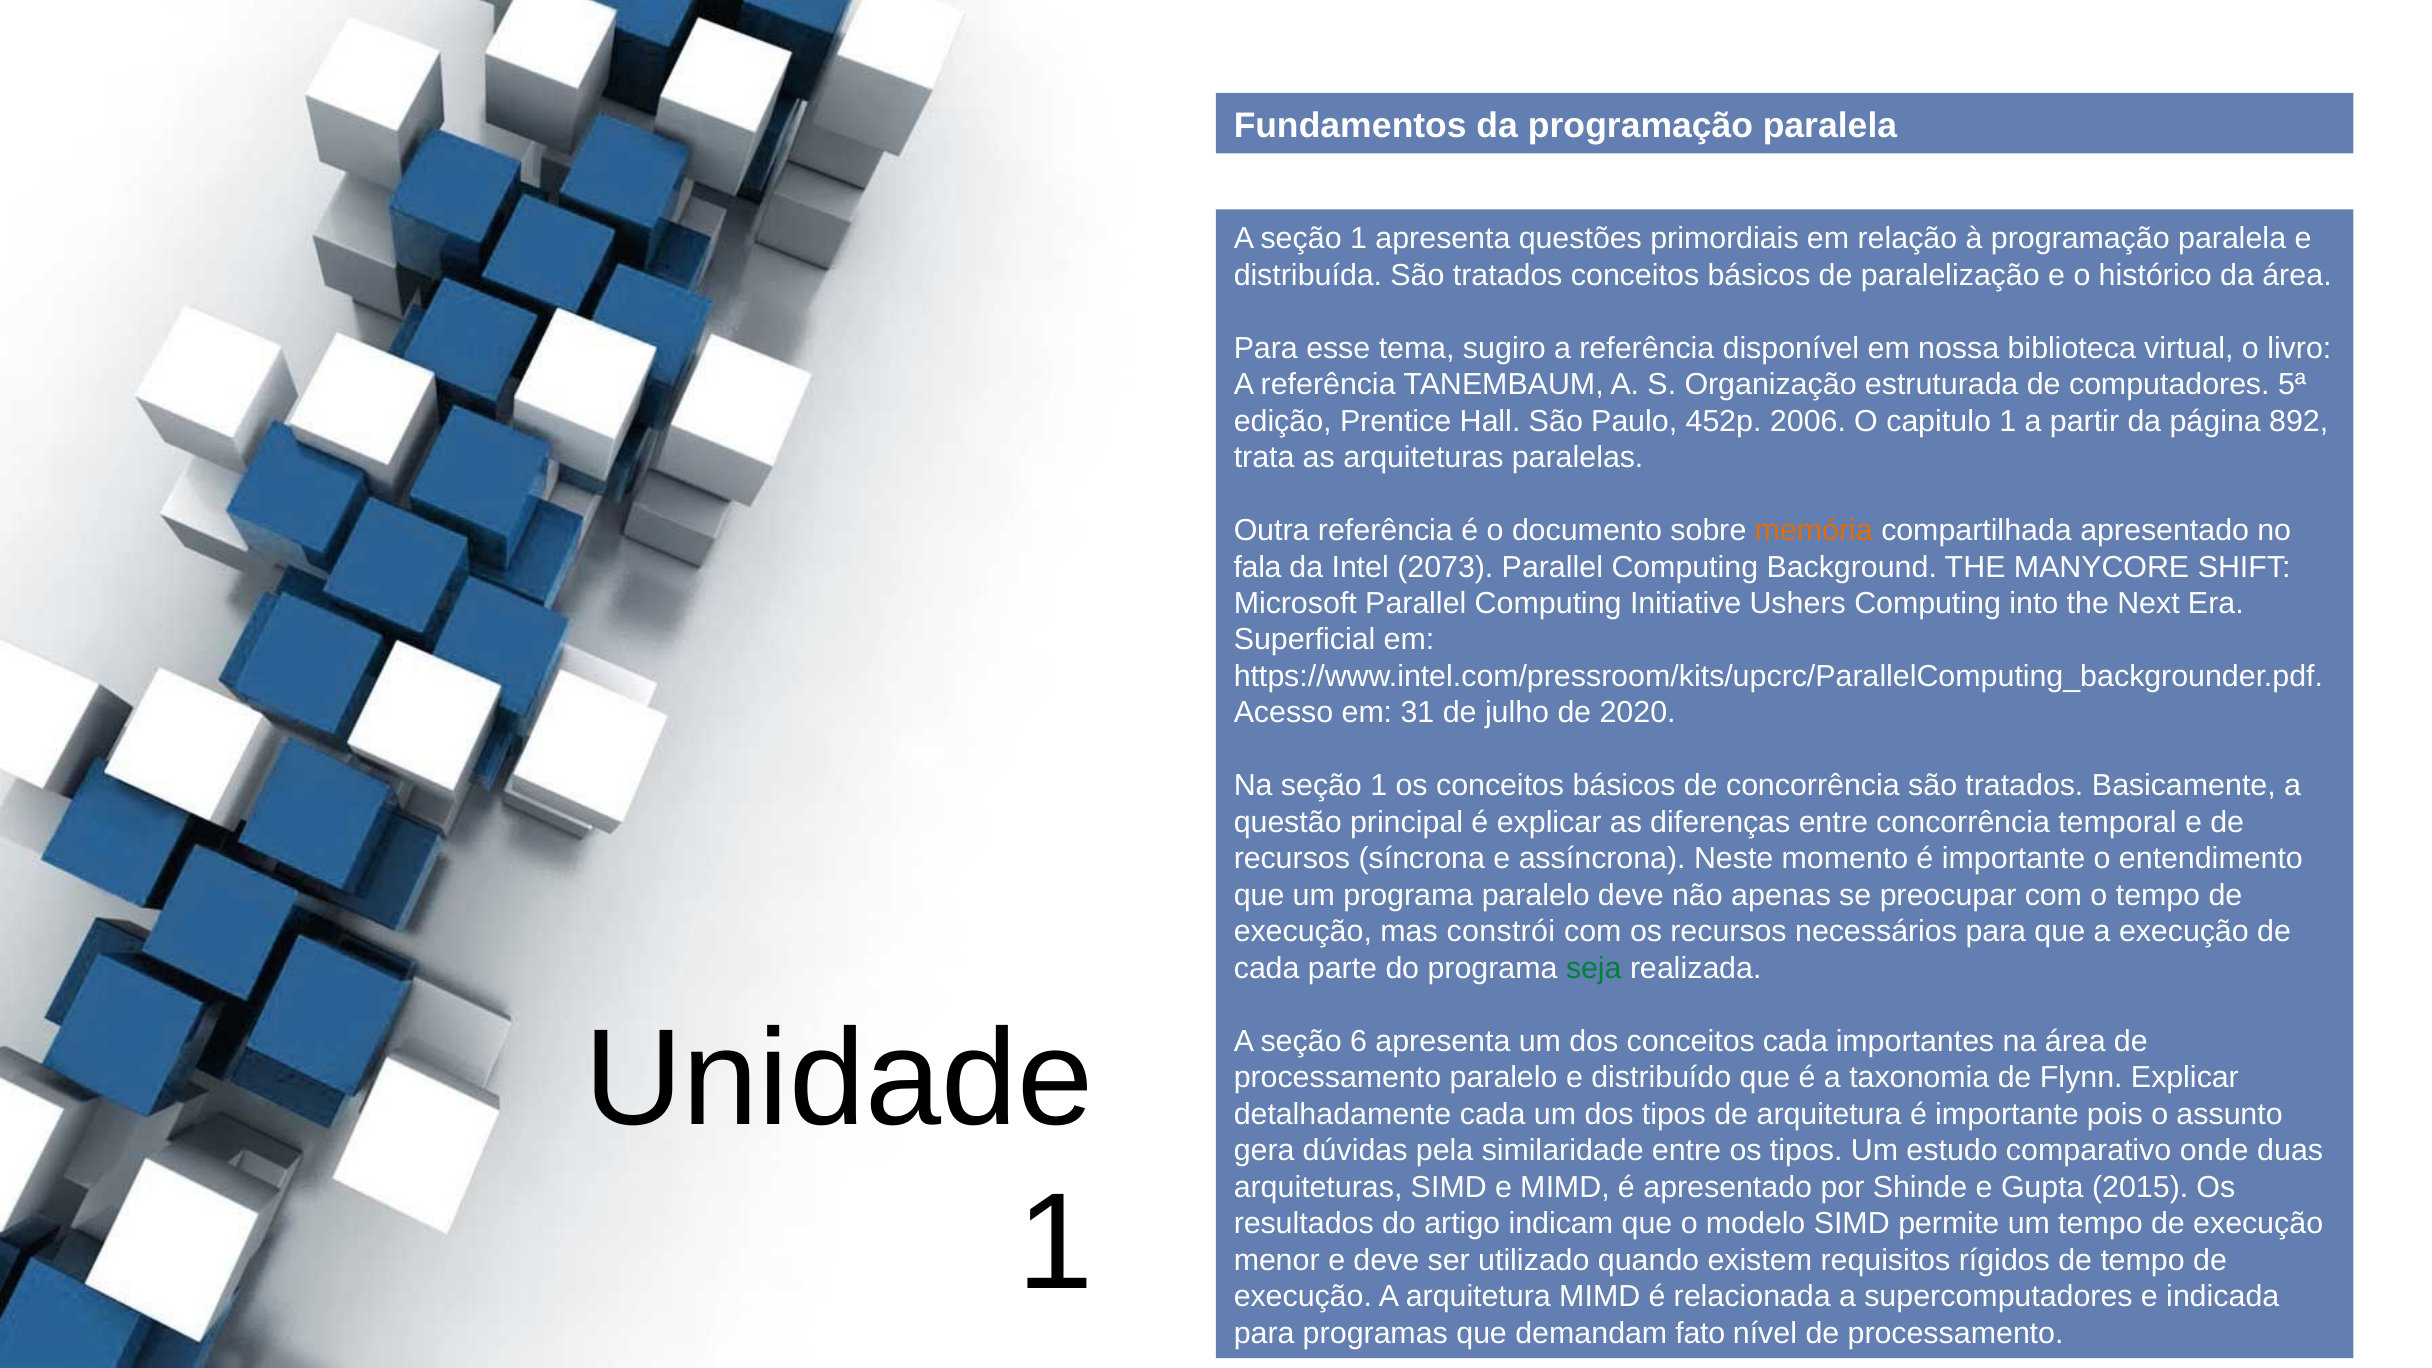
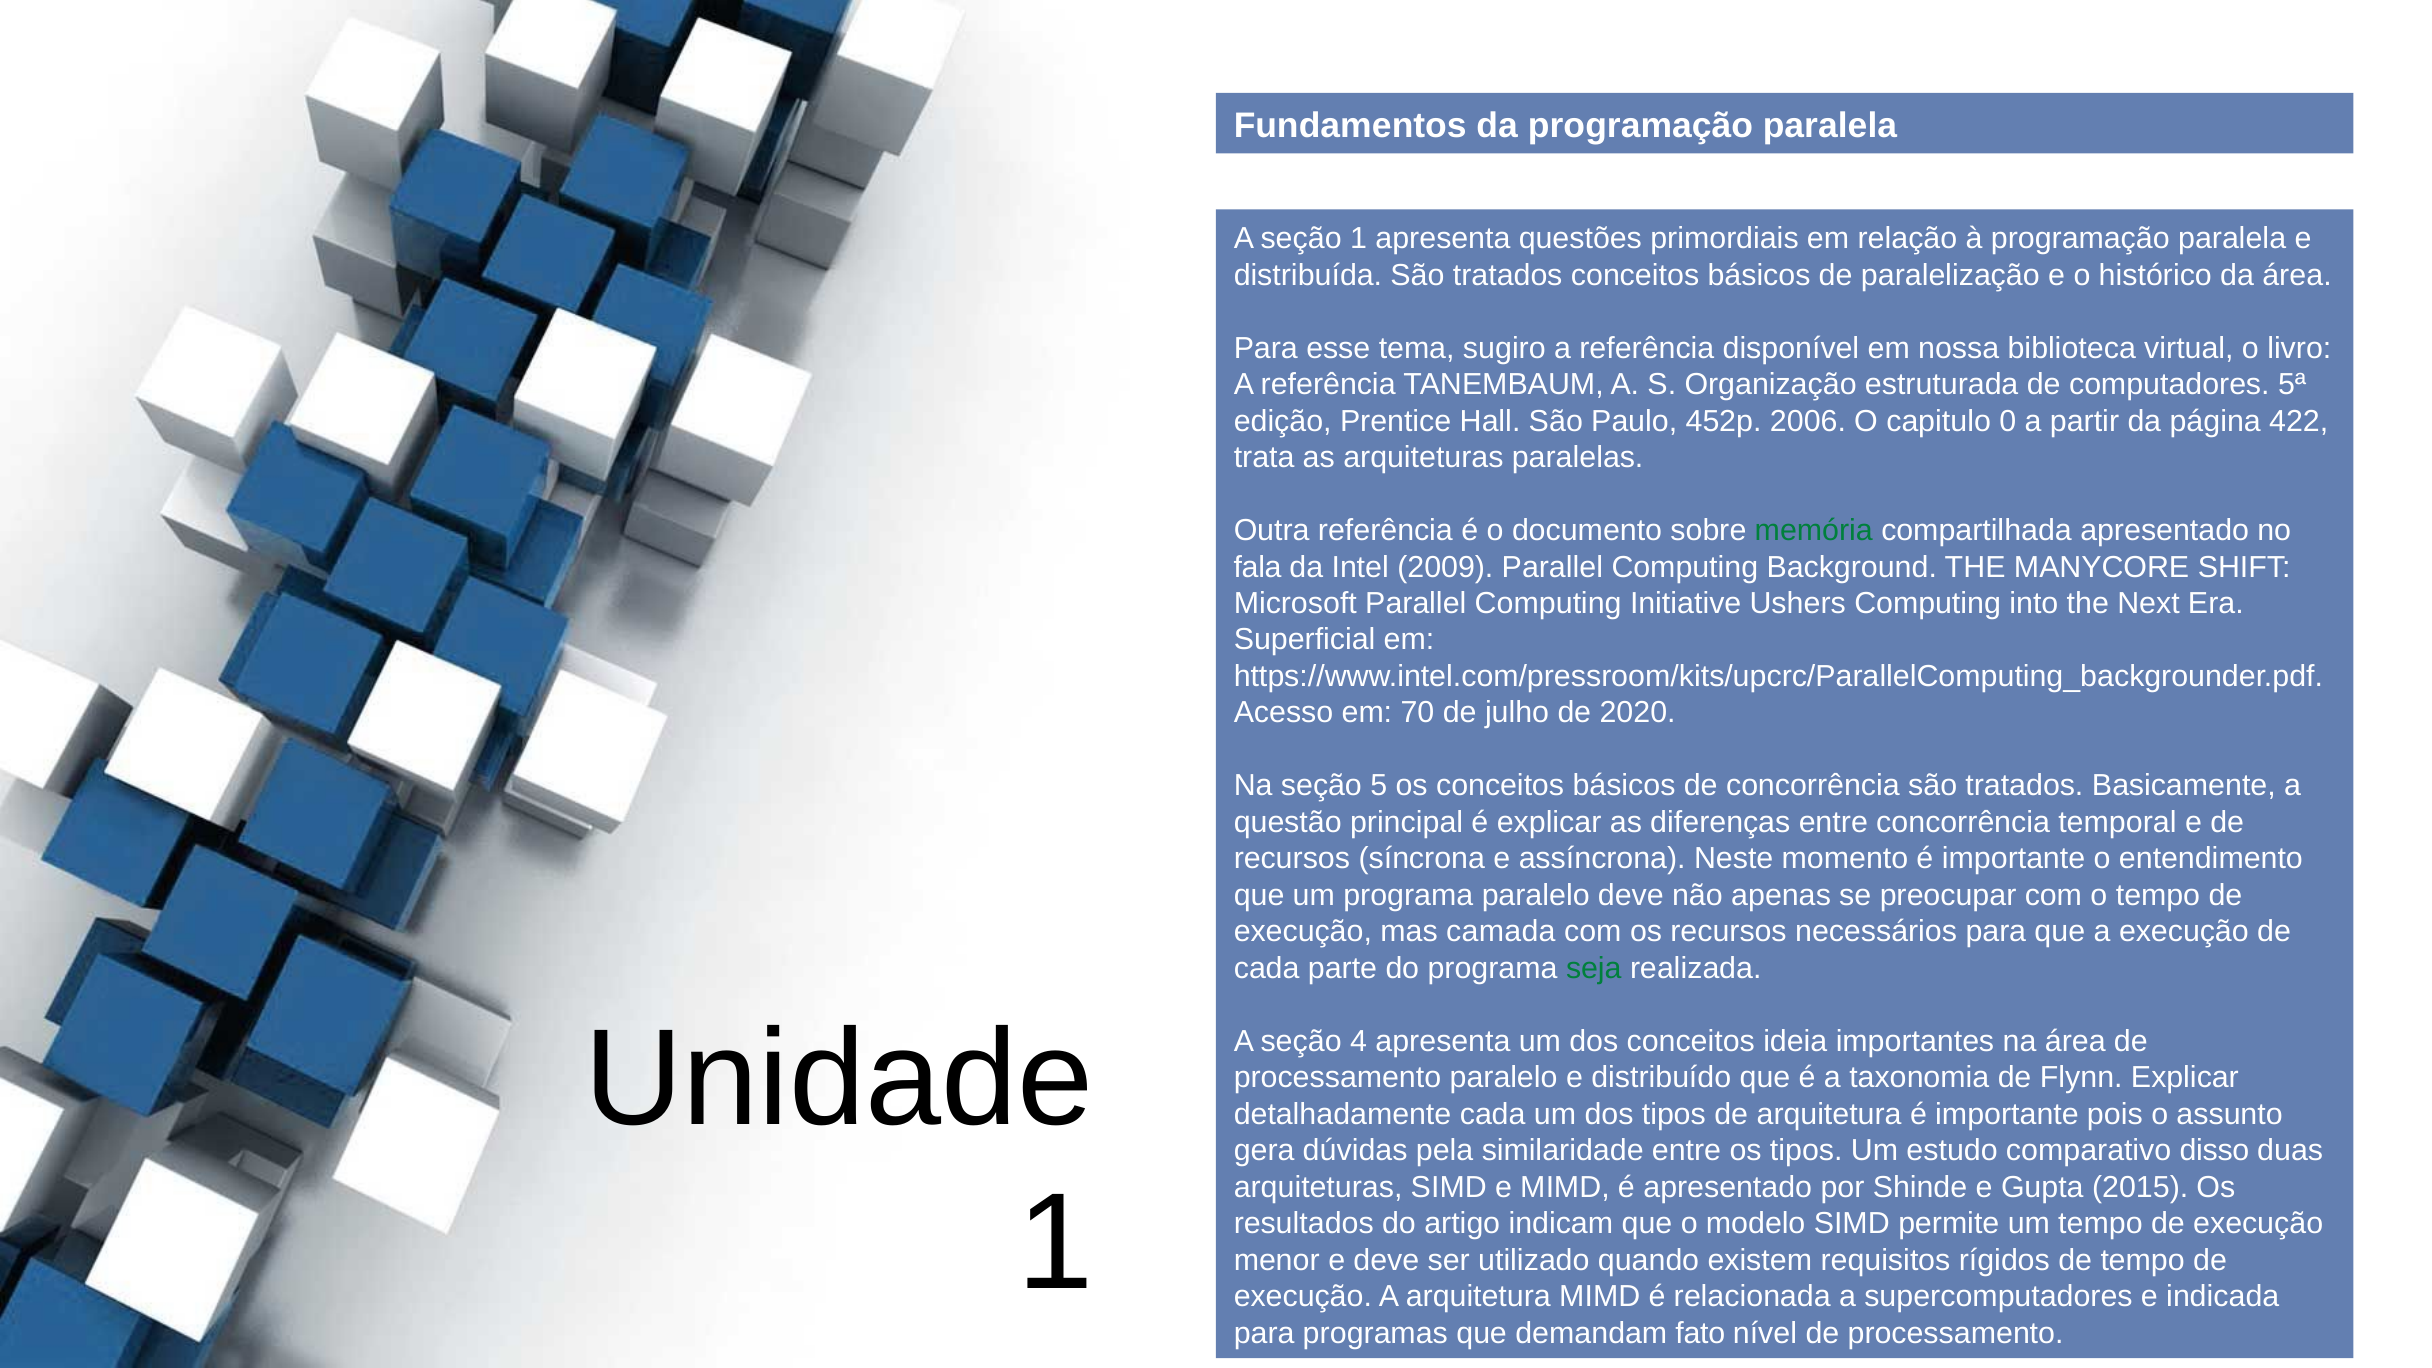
capitulo 1: 1 -> 0 (2008, 421)
892: 892 -> 422 (2299, 421)
memória colour: orange -> green (1814, 530)
2073: 2073 -> 2009 (1445, 567)
31: 31 -> 70 (1418, 713)
Na seção 1: 1 -> 5 (1379, 786)
constrói: constrói -> camada (1501, 932)
6: 6 -> 4 (1358, 1041)
conceitos cada: cada -> ideia (1795, 1041)
onde: onde -> disso (2215, 1151)
